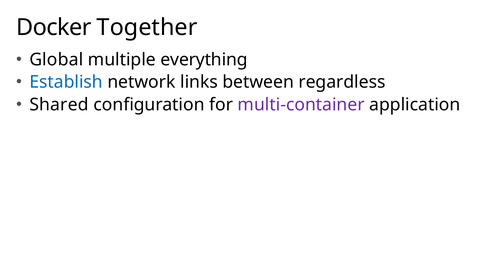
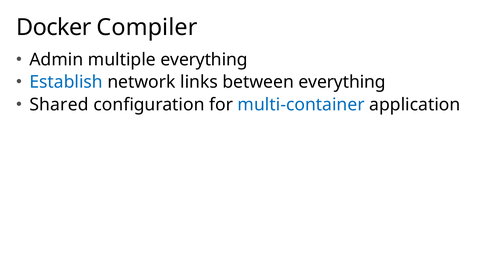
Together: Together -> Compiler (147, 27)
Global: Global -> Admin (56, 60)
between regardless: regardless -> everything (342, 82)
multi-container colour: purple -> blue (301, 105)
